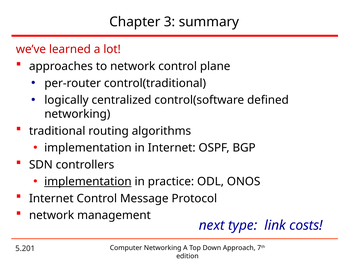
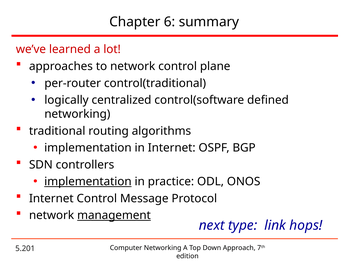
3: 3 -> 6 (170, 22)
management underline: none -> present (114, 215)
costs: costs -> hops (306, 225)
